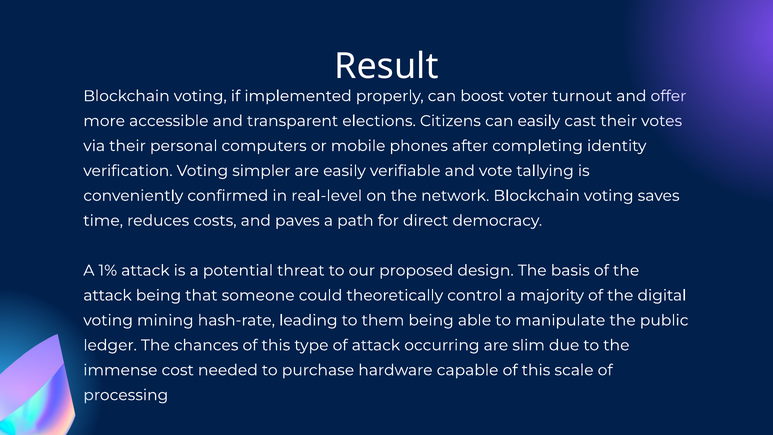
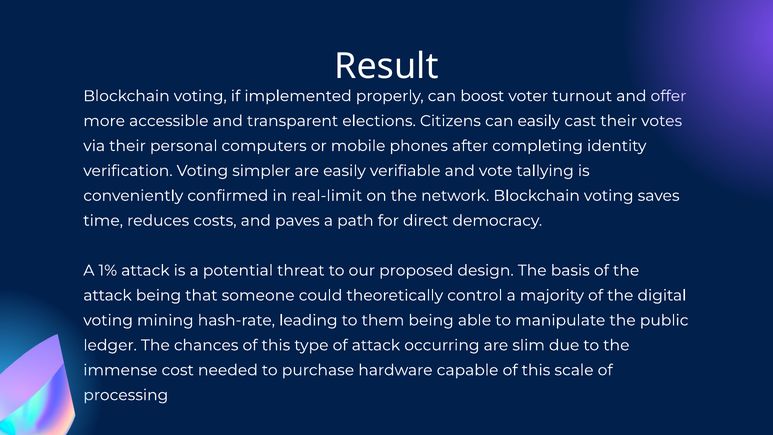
real-level: real-level -> real-limit (327, 196)
